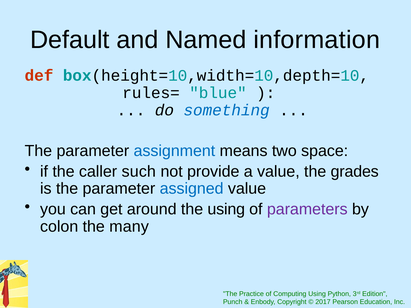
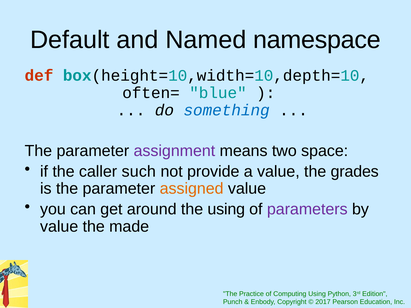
information: information -> namespace (317, 40)
rules=: rules= -> often= (151, 93)
assignment colour: blue -> purple (174, 151)
assigned colour: blue -> orange (192, 189)
colon: colon -> value (59, 227)
many: many -> made (129, 227)
